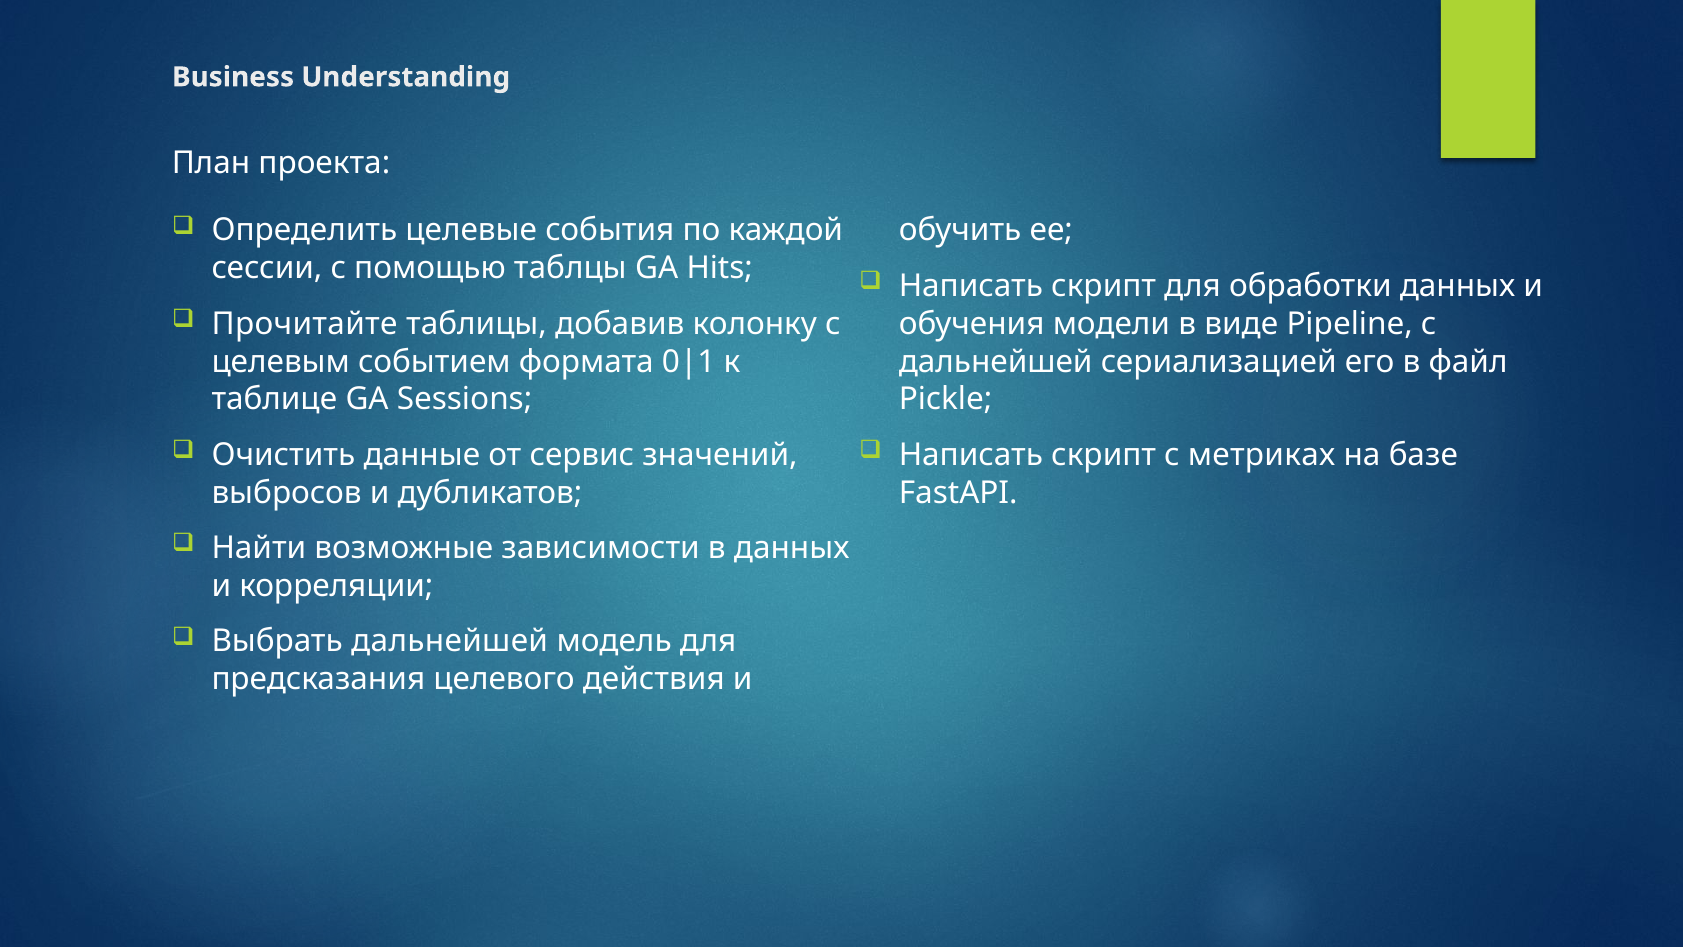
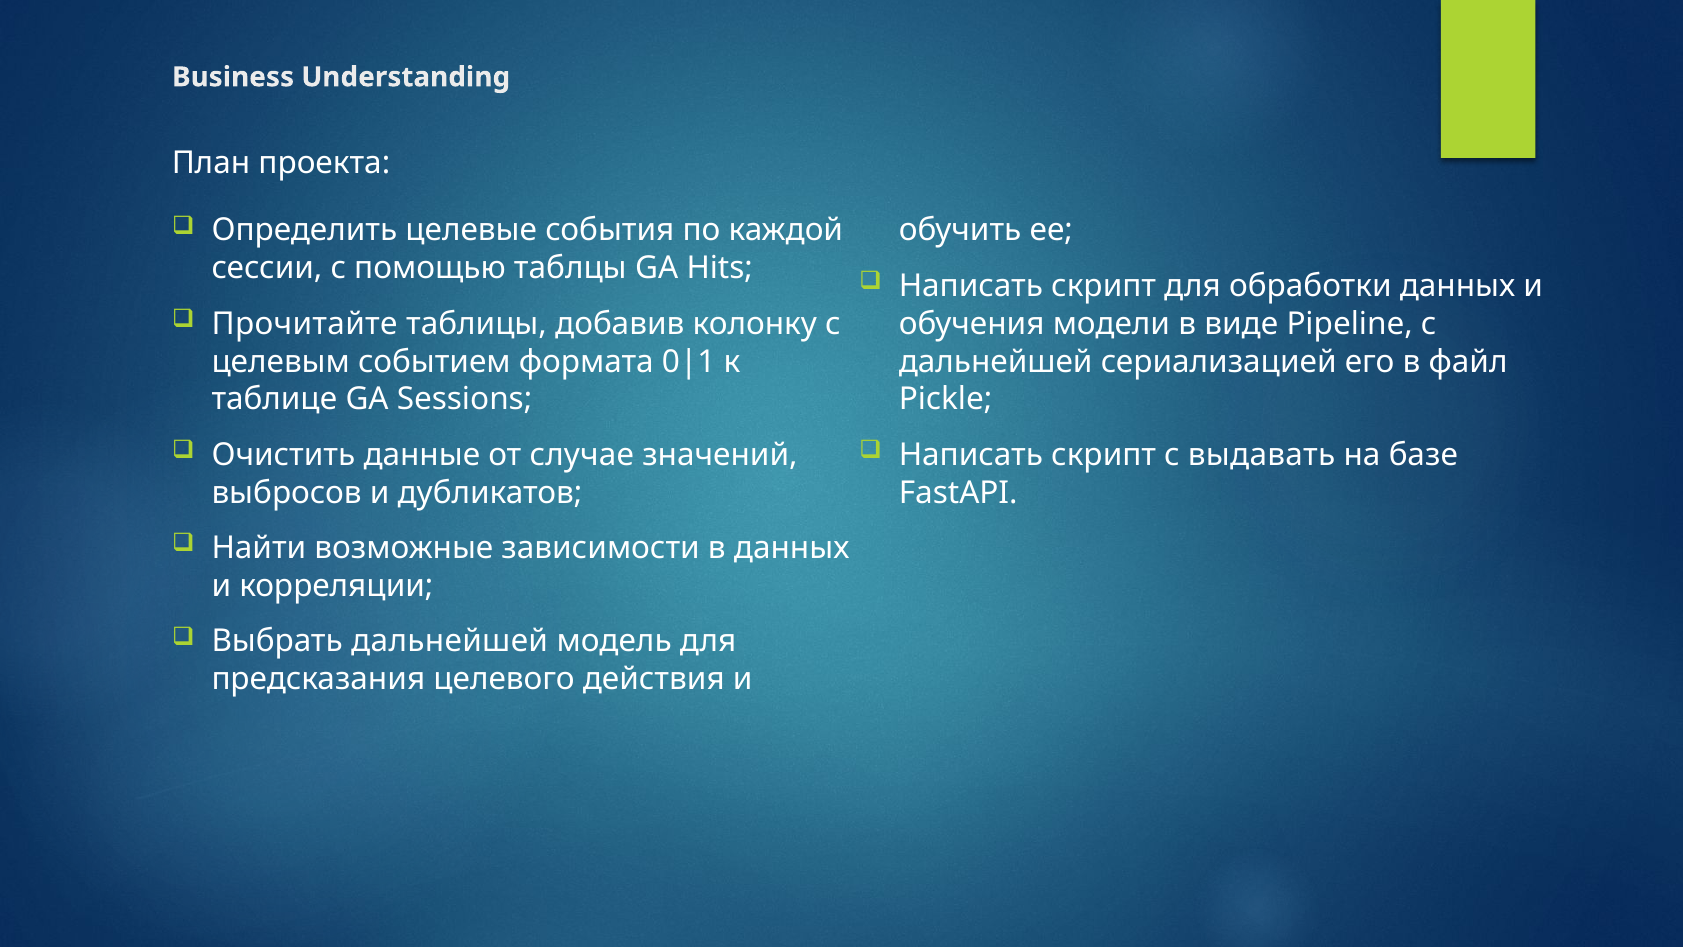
сервис: сервис -> случае (582, 455)
метриках: метриках -> выдавать (1262, 455)
